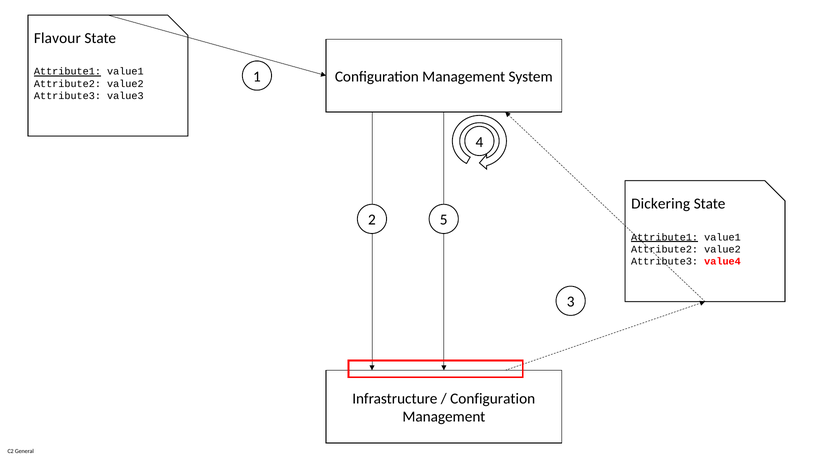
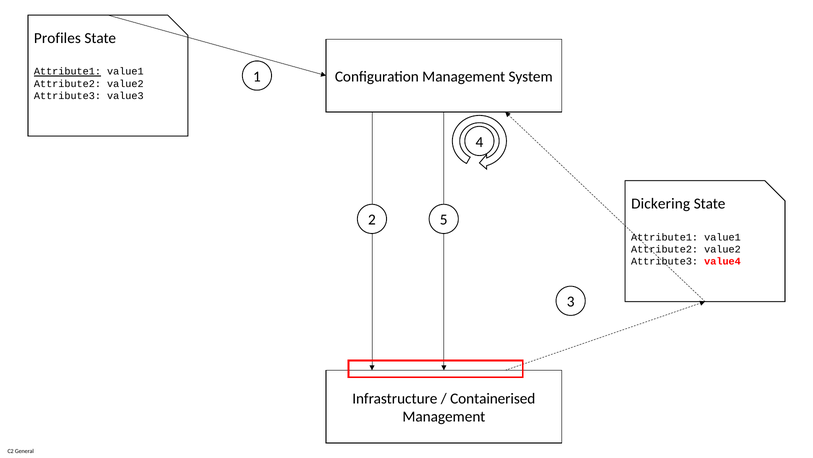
Flavour: Flavour -> Profiles (57, 38)
Attribute1 underline: present -> none (665, 237)
Configuration: Configuration -> Containerised (493, 398)
